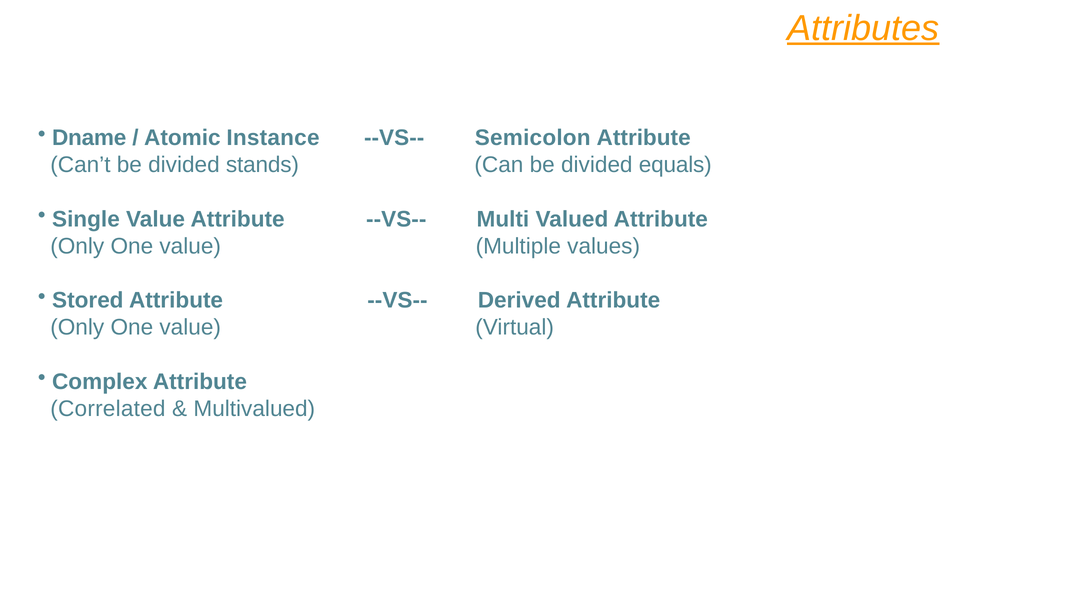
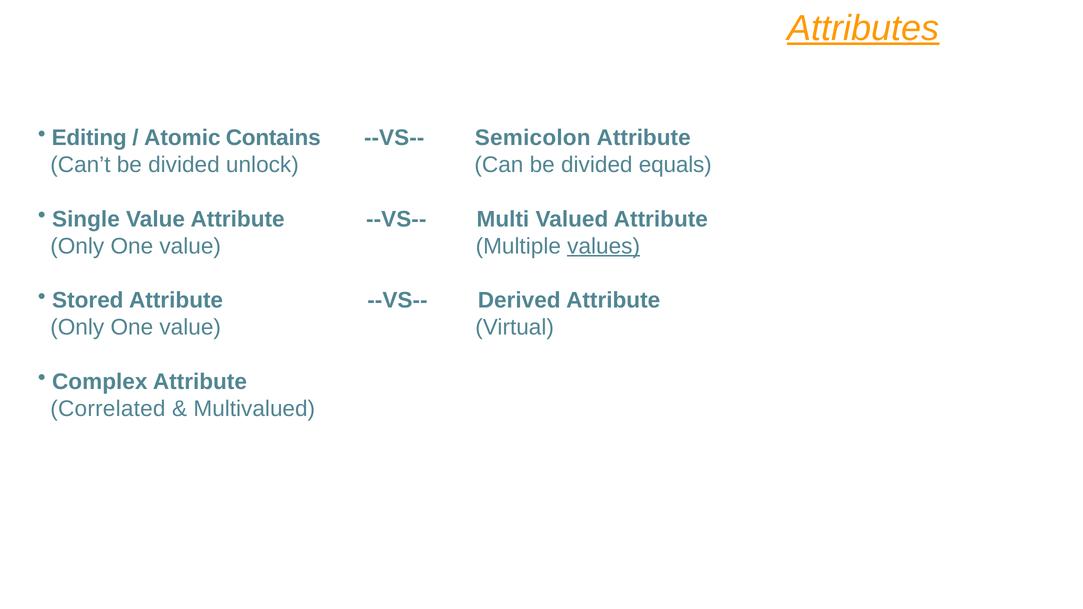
Dname: Dname -> Editing (89, 138)
Instance: Instance -> Contains (273, 138)
stands: stands -> unlock (262, 165)
values underline: none -> present (604, 246)
